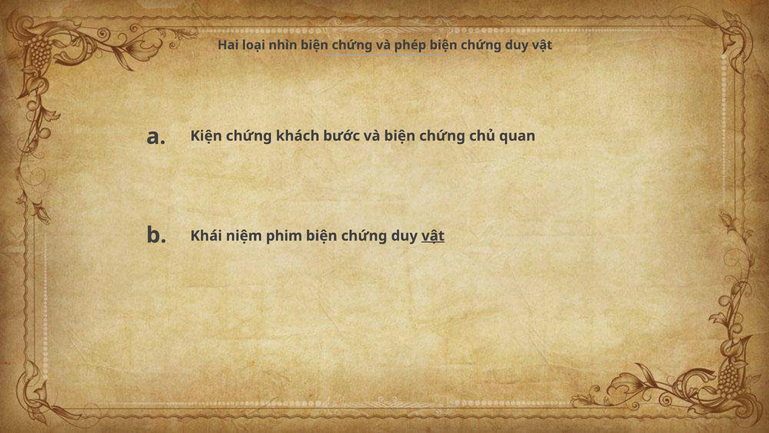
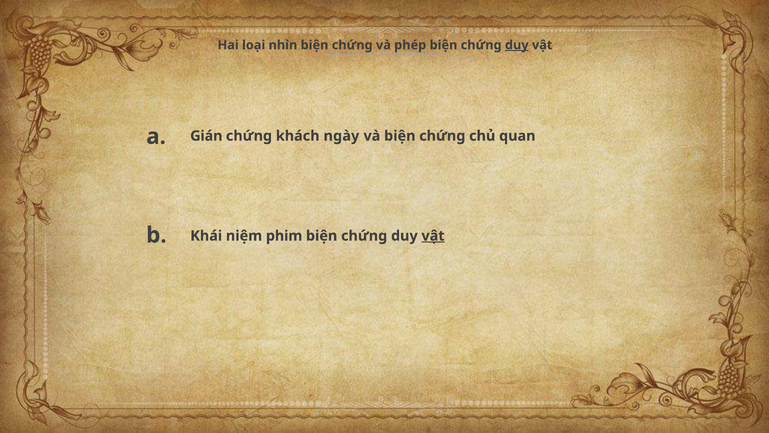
duy underline: none -> present (517, 45)
Kiện: Kiện -> Gián (206, 136)
bước: bước -> ngày (341, 136)
